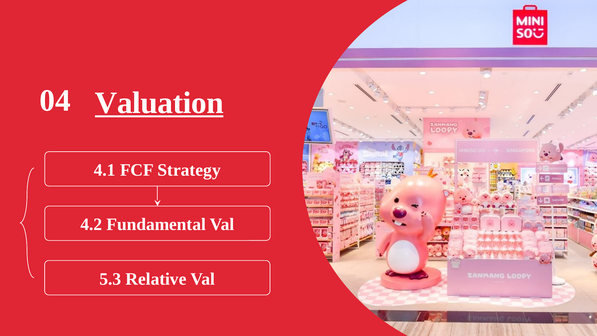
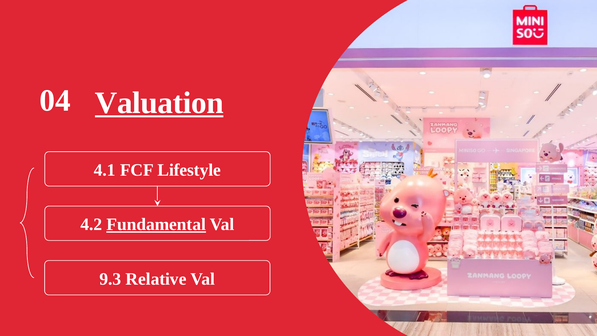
Strategy: Strategy -> Lifestyle (189, 170)
Fundamental underline: none -> present (156, 224)
5.3: 5.3 -> 9.3 (110, 279)
